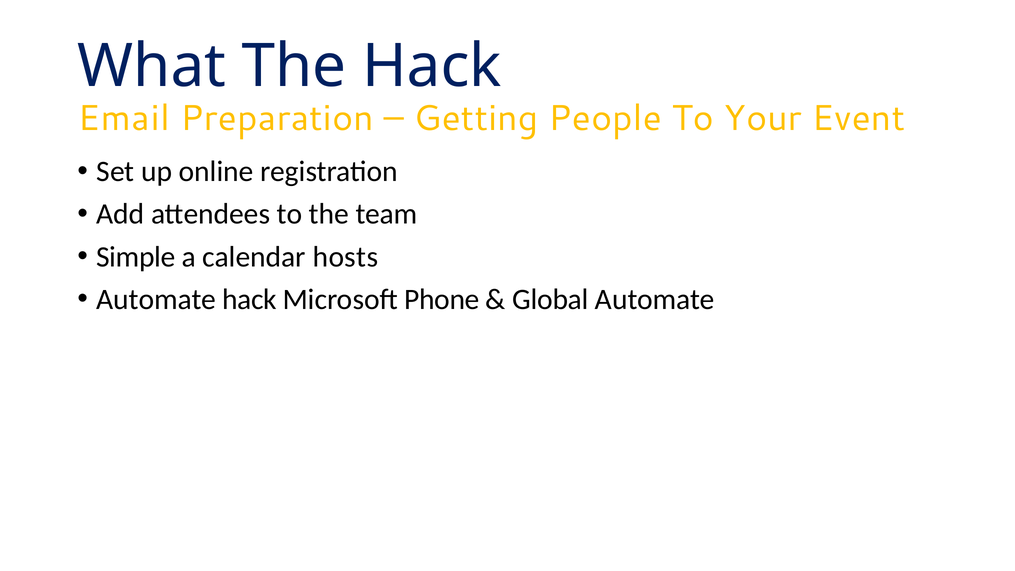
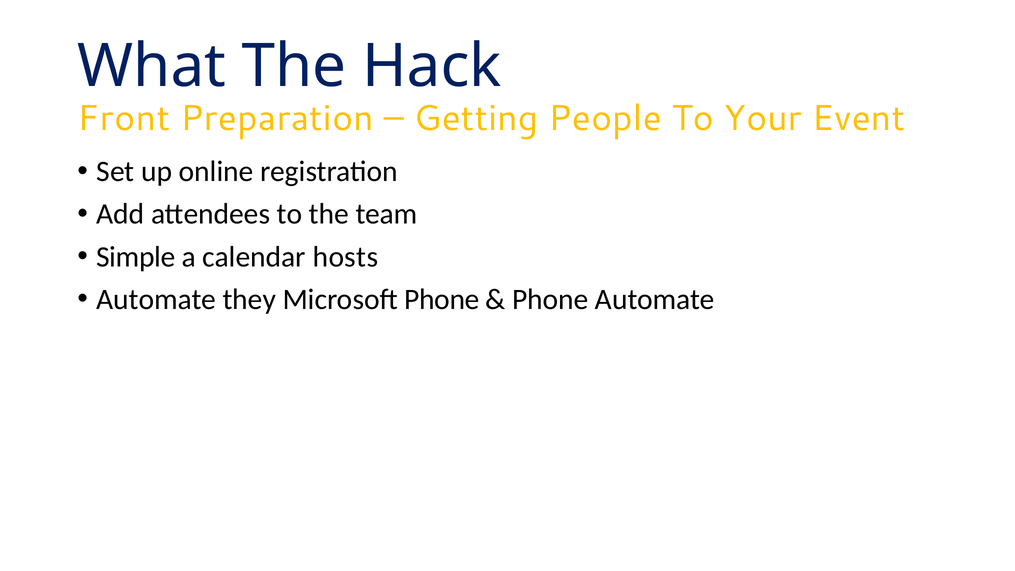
Email: Email -> Front (124, 118)
Automate hack: hack -> they (249, 299)
Global: Global -> Phone (550, 299)
